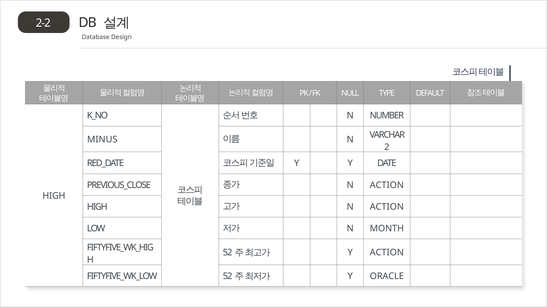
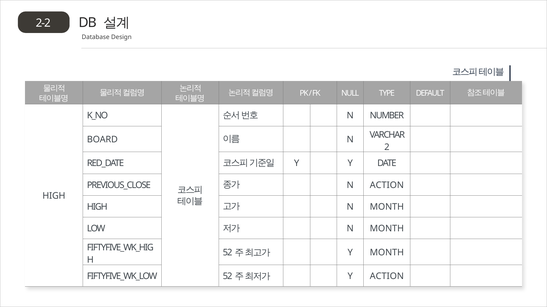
MINUS: MINUS -> BOARD (102, 140)
ACTION: ACTION -> MONTH (387, 207)
Y ACTION: ACTION -> MONTH (387, 253)
Y ORACLE: ORACLE -> ACTION (387, 277)
